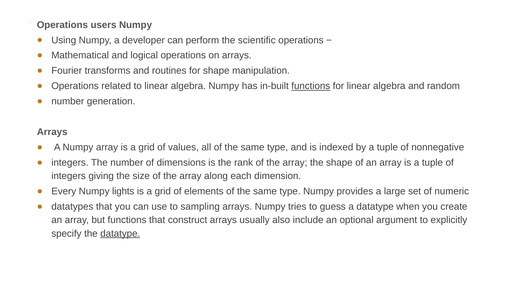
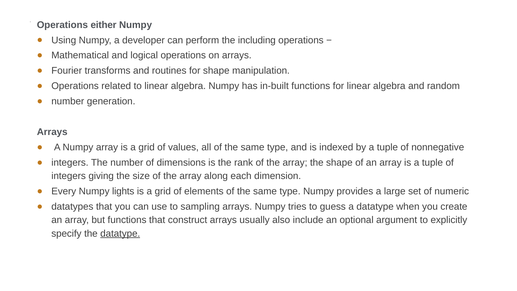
users: users -> either (104, 25)
scientific: scientific -> including (257, 40)
functions underline: present -> none (311, 86)
